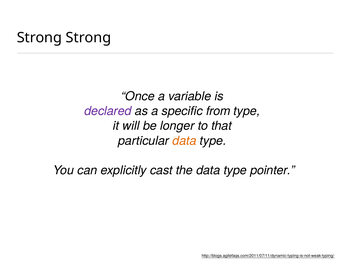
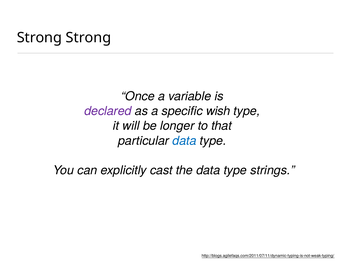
from: from -> wish (218, 111)
data colour: orange -> blue (184, 141)
pointer: pointer -> strings (272, 170)
